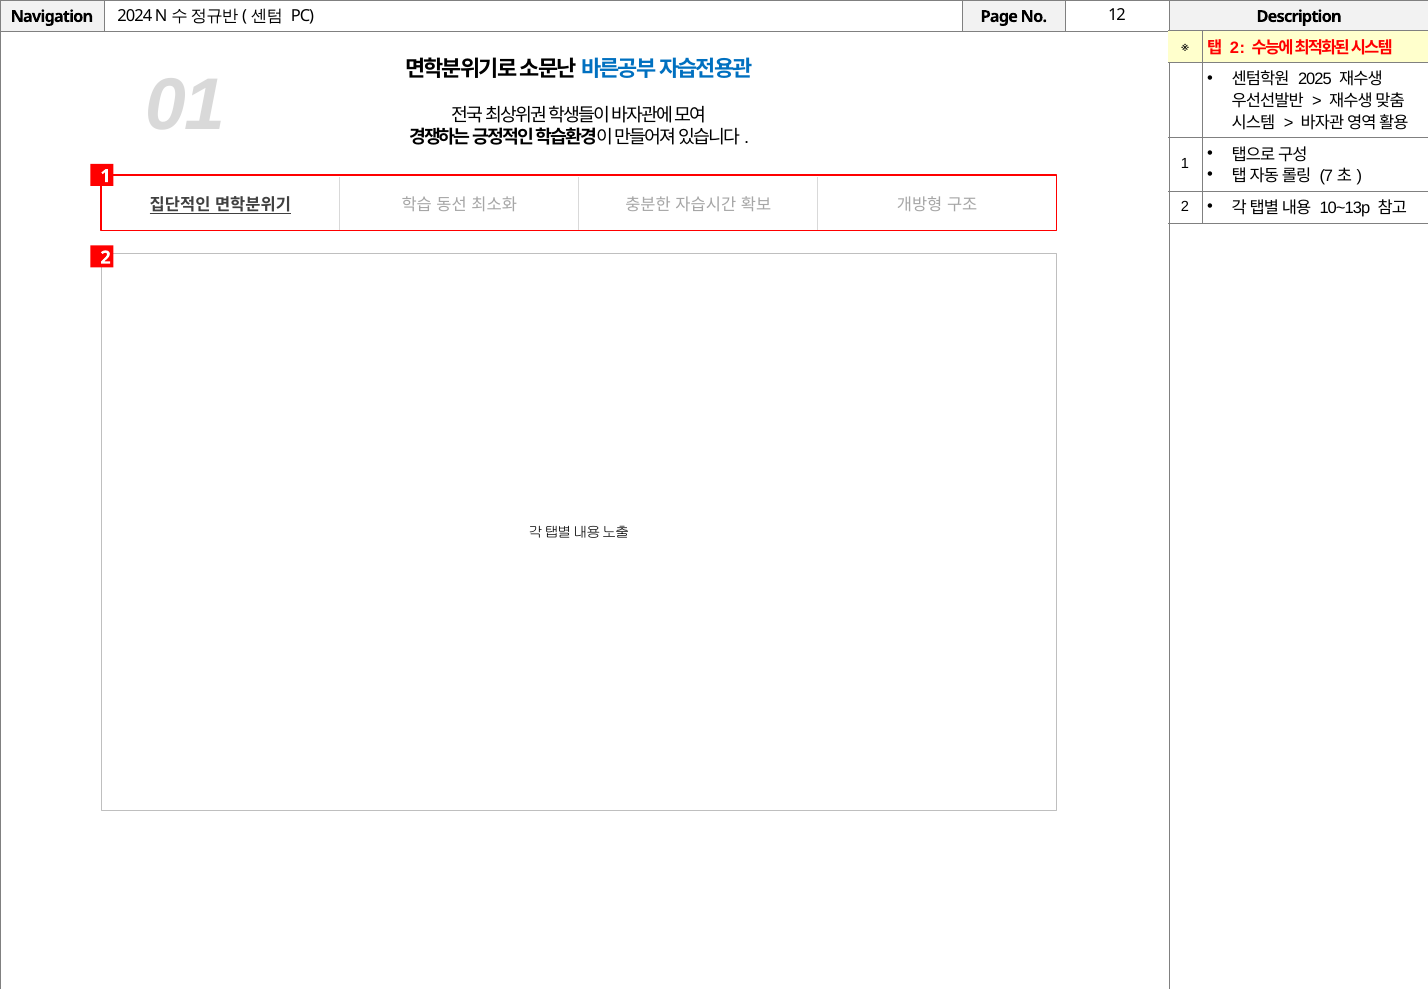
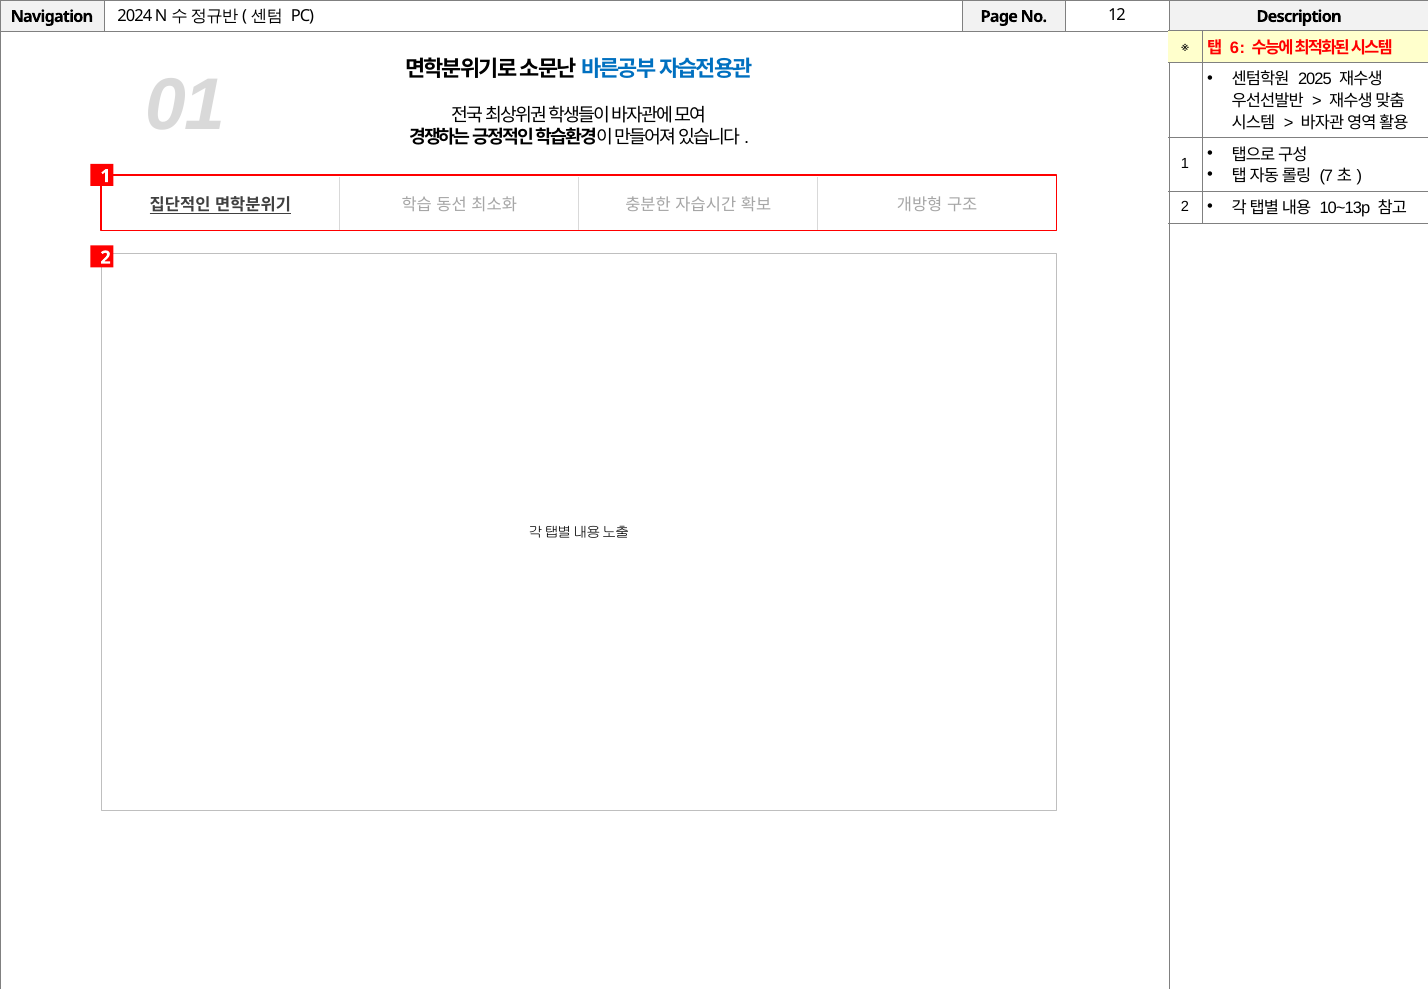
2: 2 -> 6 (1234, 48)
